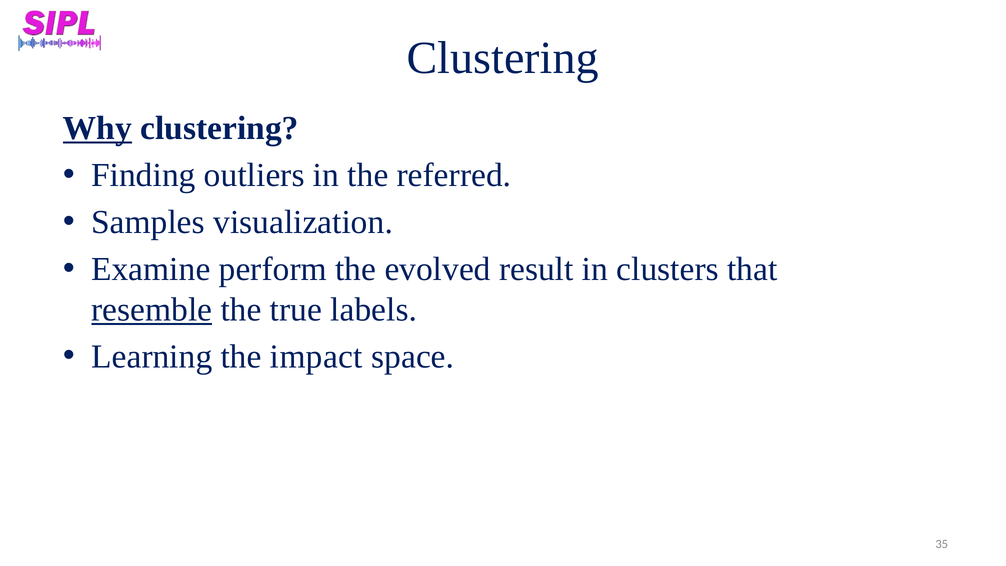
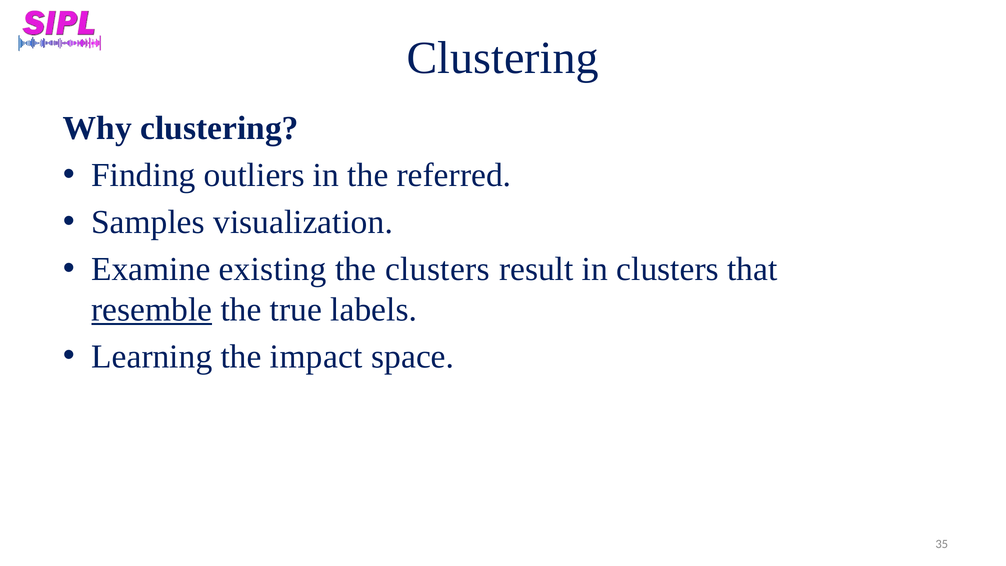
Why underline: present -> none (97, 128)
perform: perform -> existing (273, 269)
the evolved: evolved -> clusters (437, 269)
